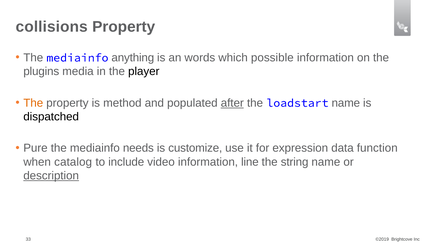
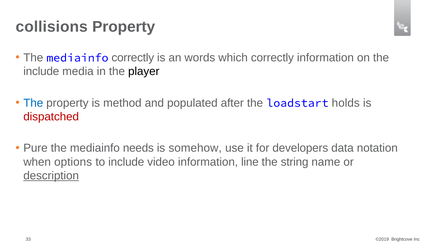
mediainfo anything: anything -> correctly (133, 58)
which possible: possible -> correctly (272, 58)
plugins: plugins -> include (41, 72)
The colour: orange -> blue (33, 103)
after underline: present -> none (232, 103)
loadstart name: name -> holds (346, 103)
dispatched colour: black -> red (51, 117)
customize: customize -> somehow (195, 148)
expression: expression -> developers (300, 148)
function: function -> notation (377, 148)
catalog: catalog -> options (73, 162)
